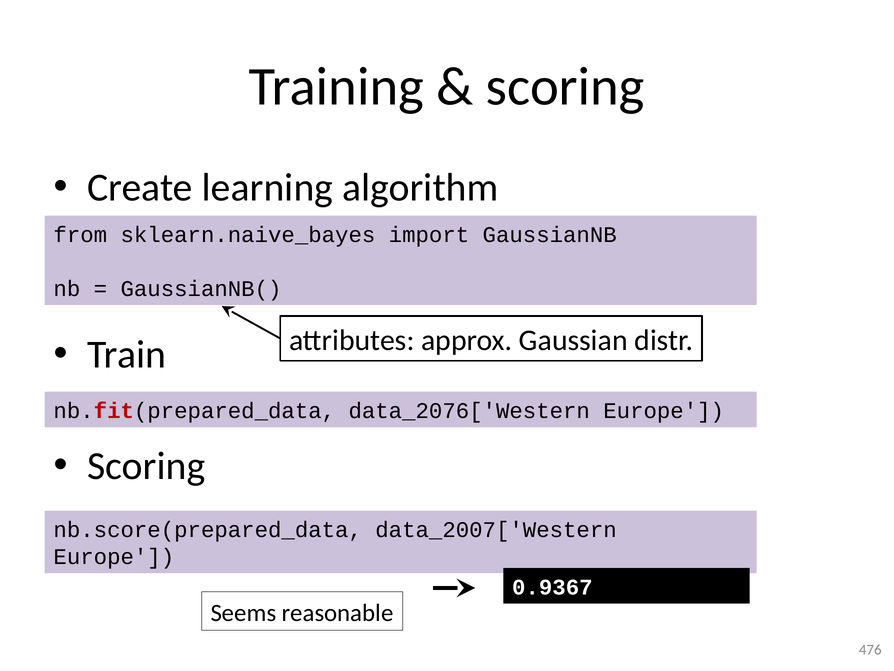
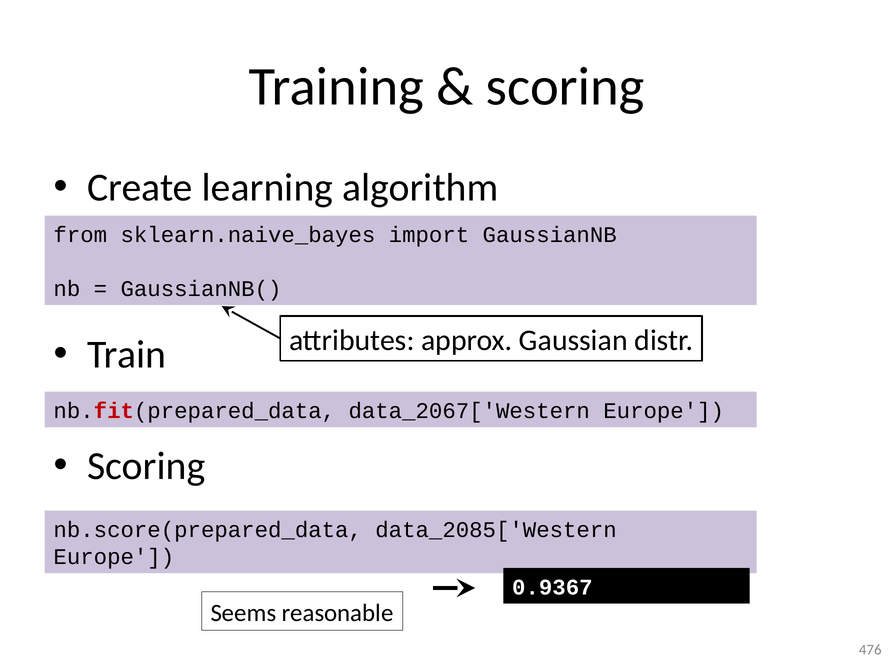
data_2076['Western: data_2076['Western -> data_2067['Western (469, 411)
data_2007['Western: data_2007['Western -> data_2085['Western (496, 530)
